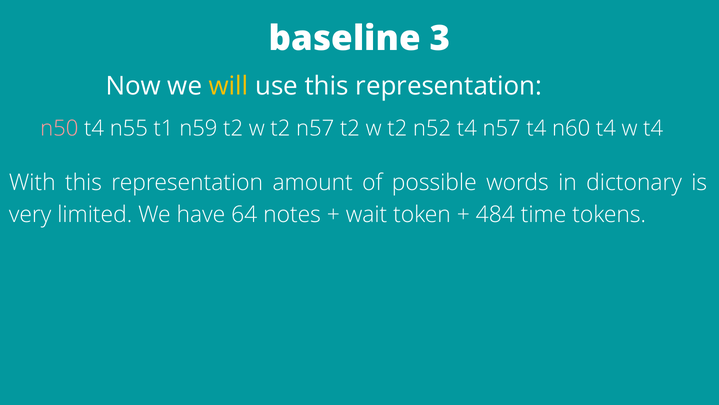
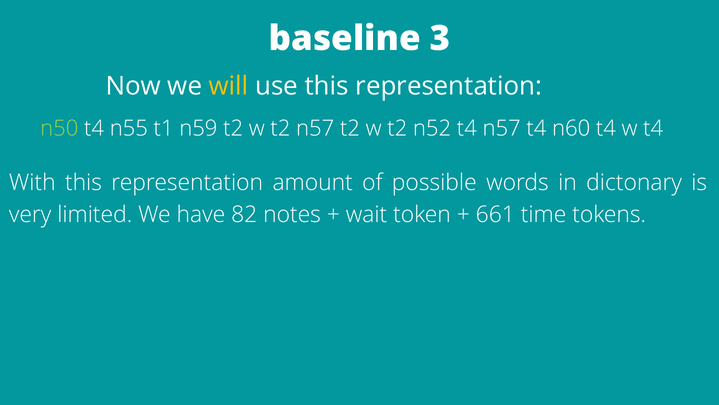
n50 colour: pink -> light green (59, 128)
64: 64 -> 82 (244, 214)
484: 484 -> 661 (495, 214)
